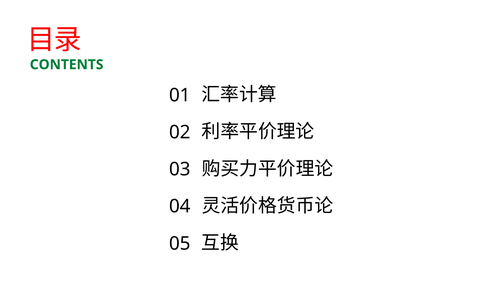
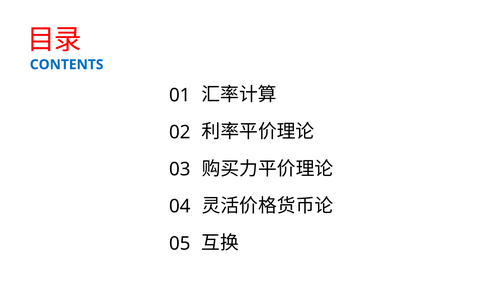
CONTENTS colour: green -> blue (67, 65)
